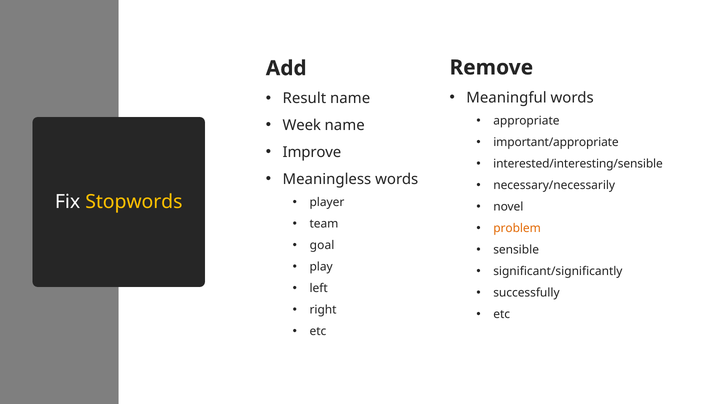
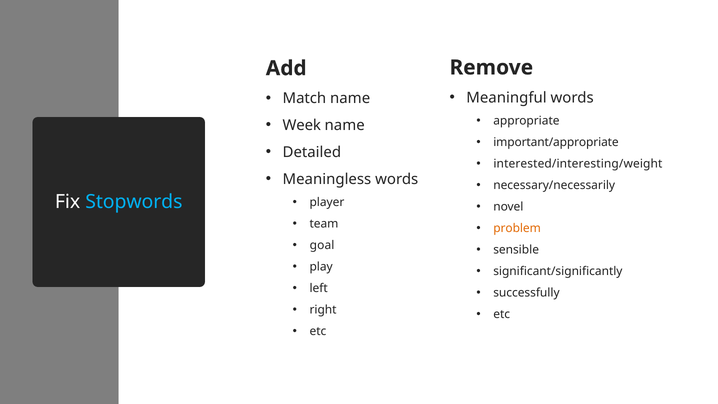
Result: Result -> Match (304, 98)
Improve: Improve -> Detailed (312, 152)
interested/interesting/sensible: interested/interesting/sensible -> interested/interesting/weight (578, 164)
Stopwords colour: yellow -> light blue (134, 202)
